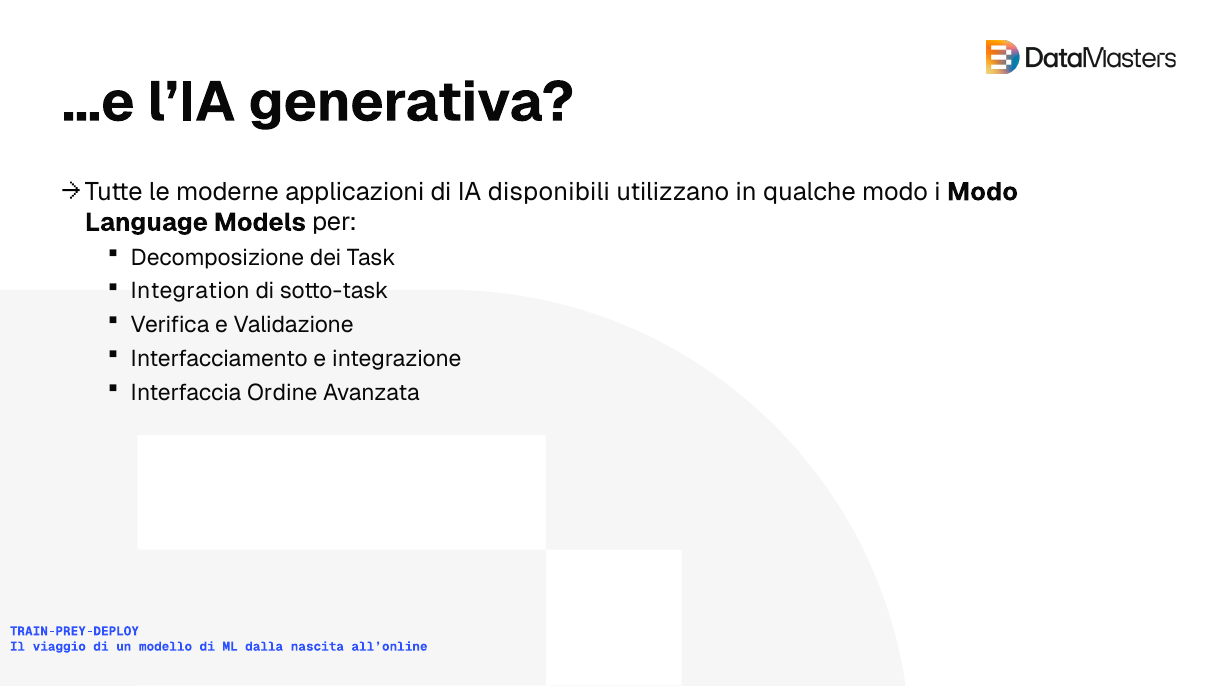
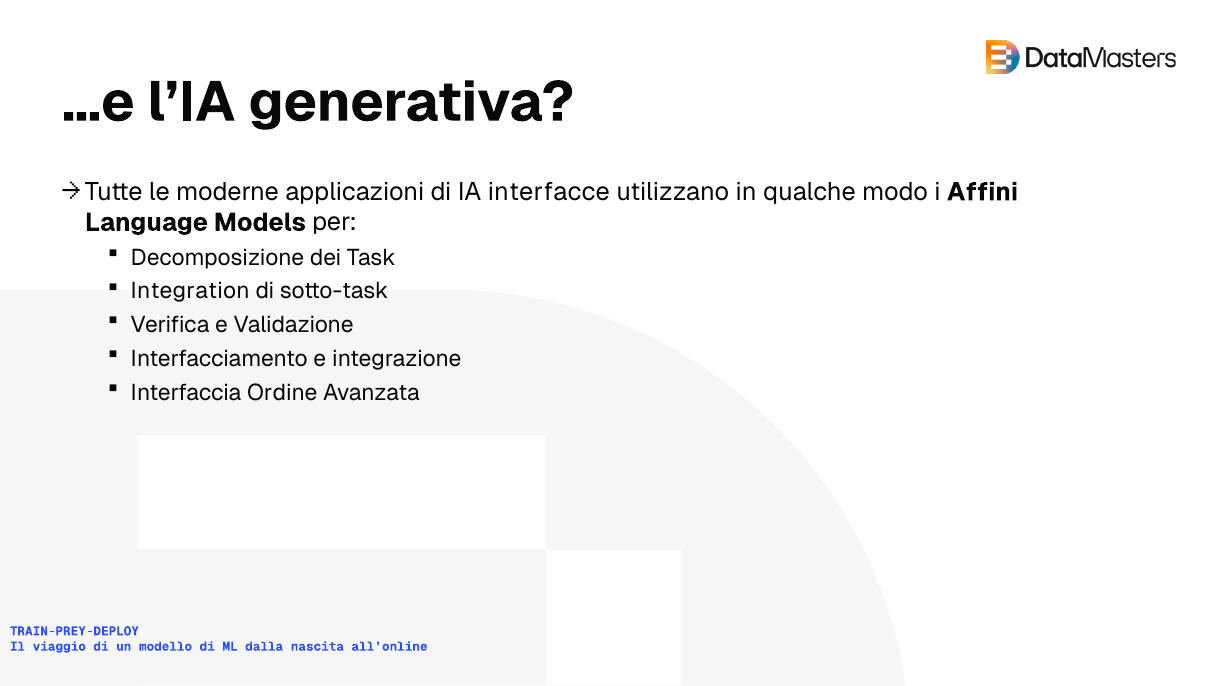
disponibili: disponibili -> interfacce (549, 192)
i Modo: Modo -> Affini (982, 192)
